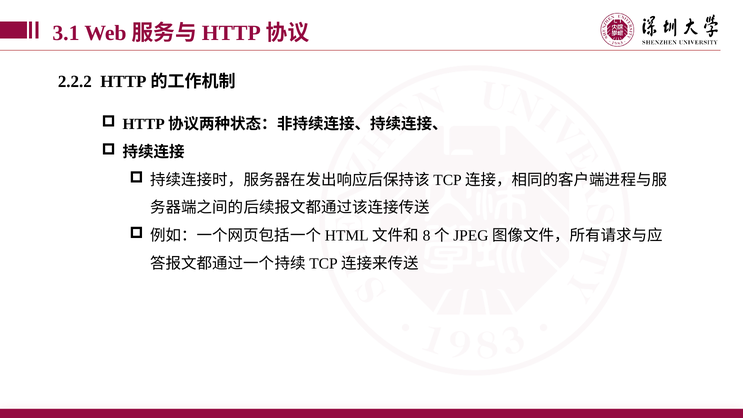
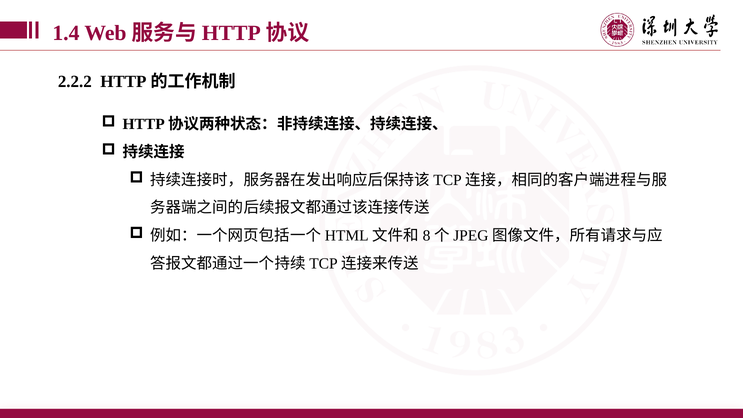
3.1: 3.1 -> 1.4 (66, 33)
